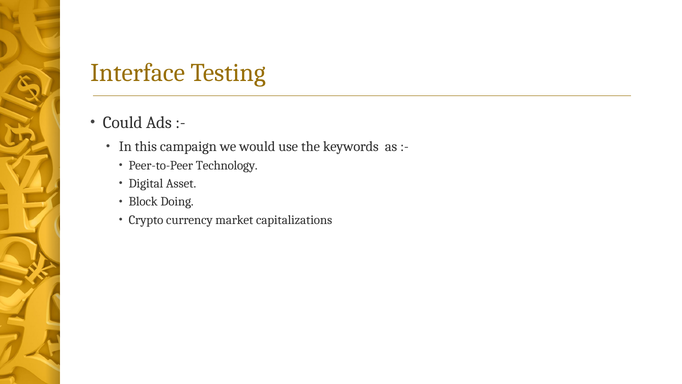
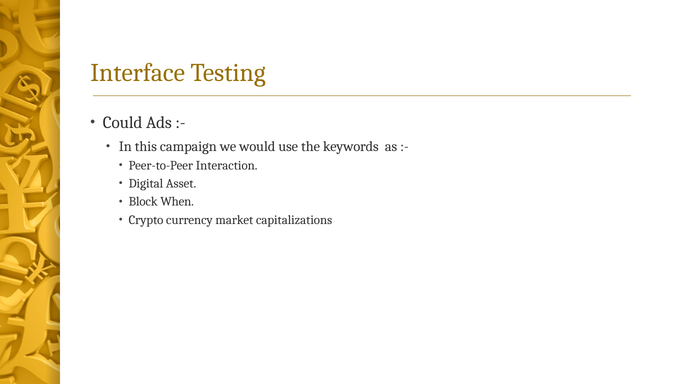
Technology: Technology -> Interaction (227, 165)
Doing: Doing -> When (177, 202)
